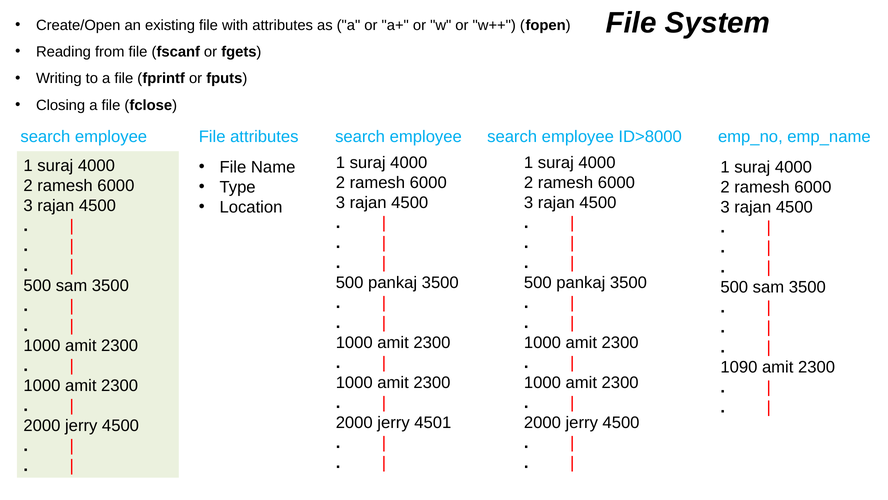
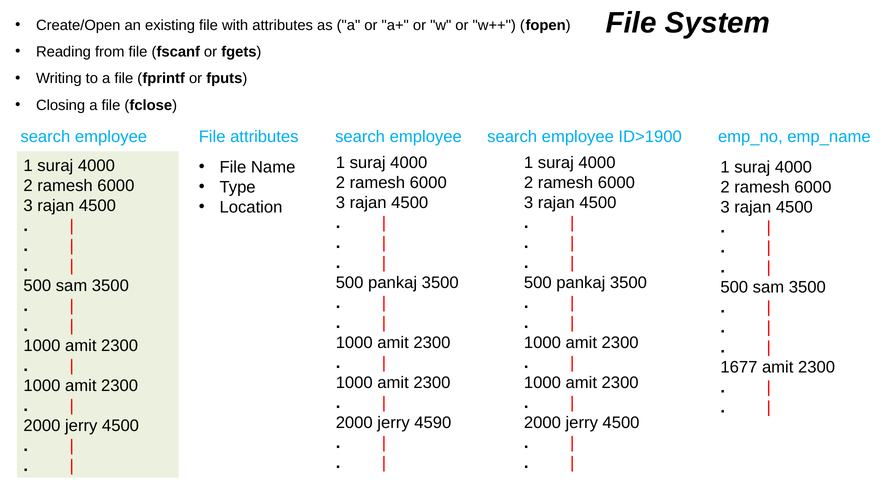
ID>8000: ID>8000 -> ID>1900 (650, 137)
1090: 1090 -> 1677 (739, 367)
4501: 4501 -> 4590 (433, 423)
